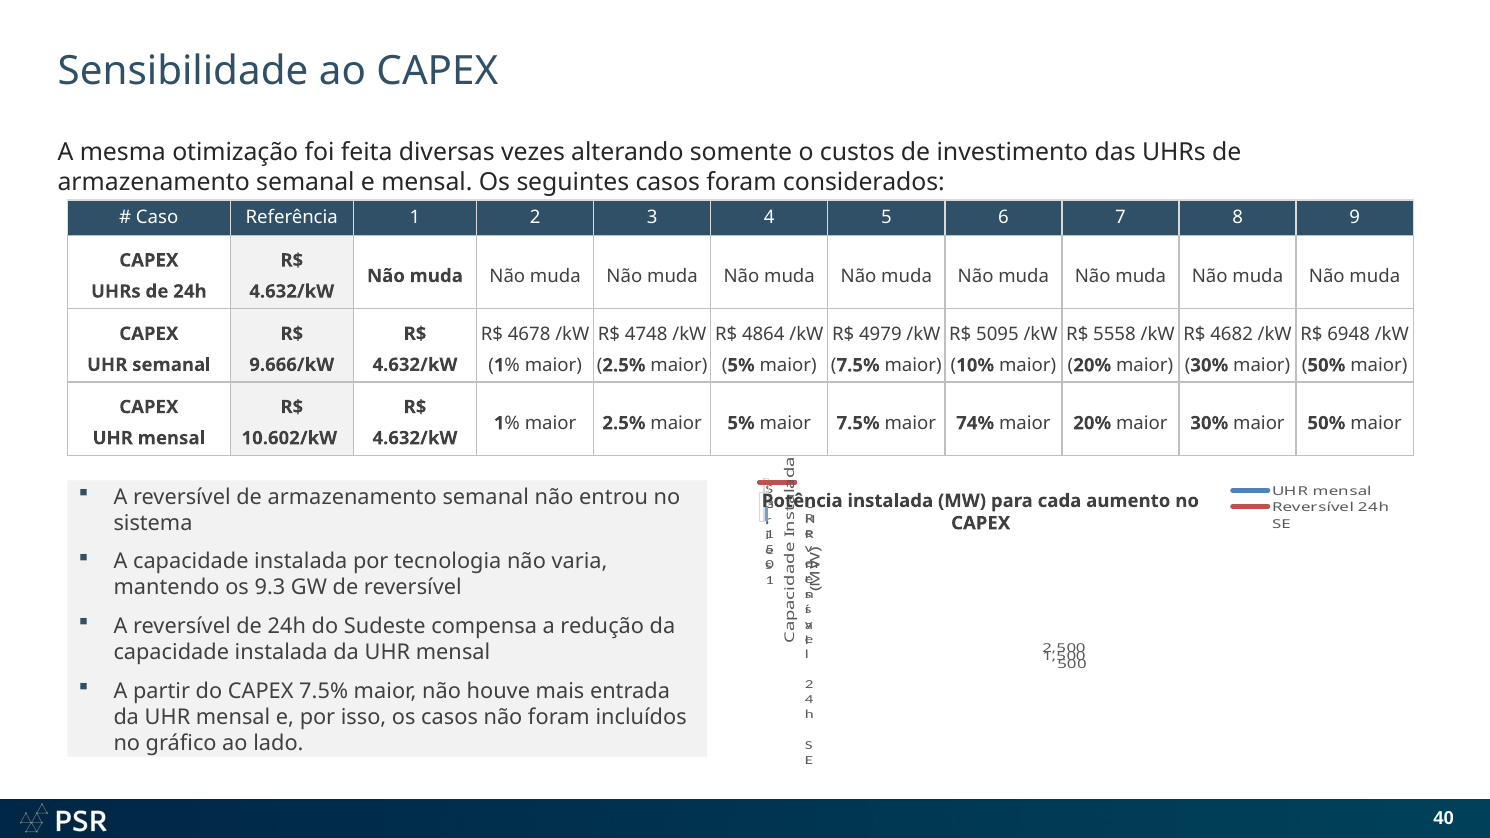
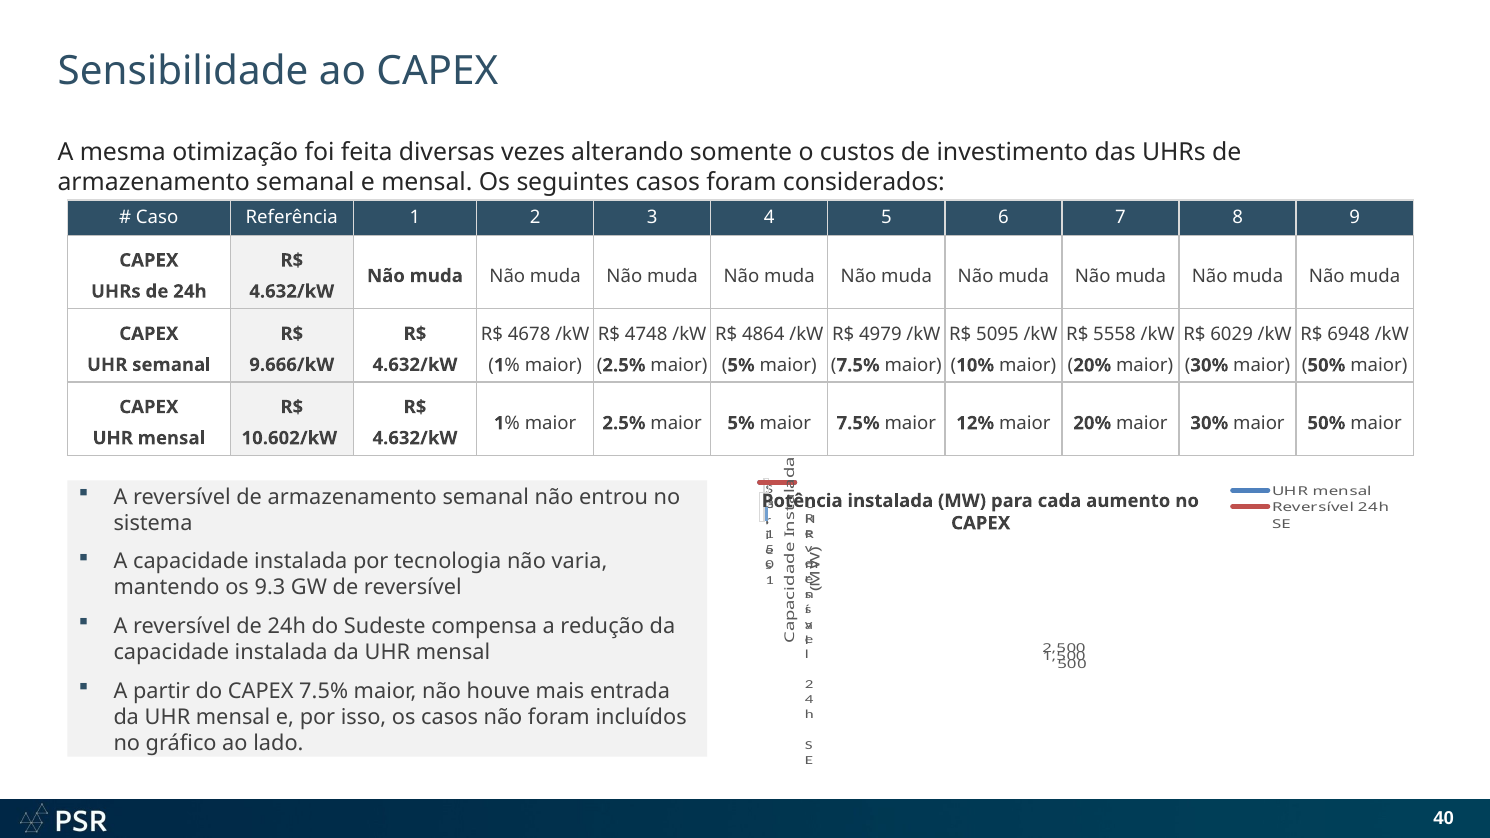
4682: 4682 -> 6029 (1232, 334)
74%: 74% -> 12% (975, 423)
